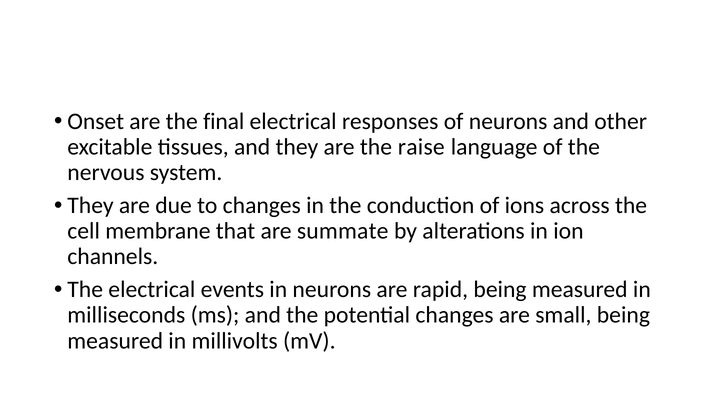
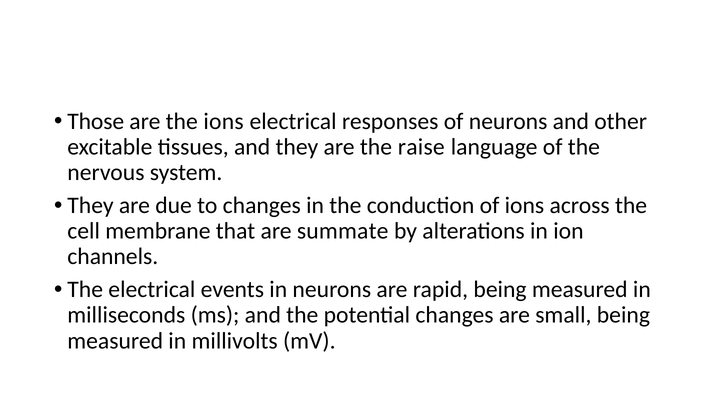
Onset: Onset -> Those (96, 121)
the final: final -> ions (224, 121)
